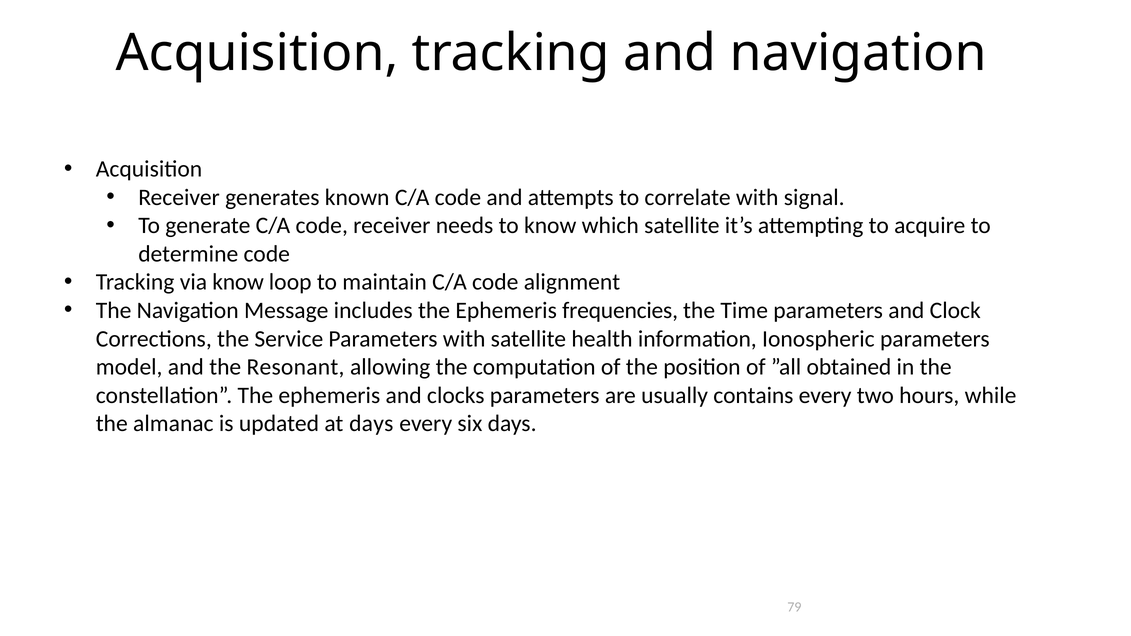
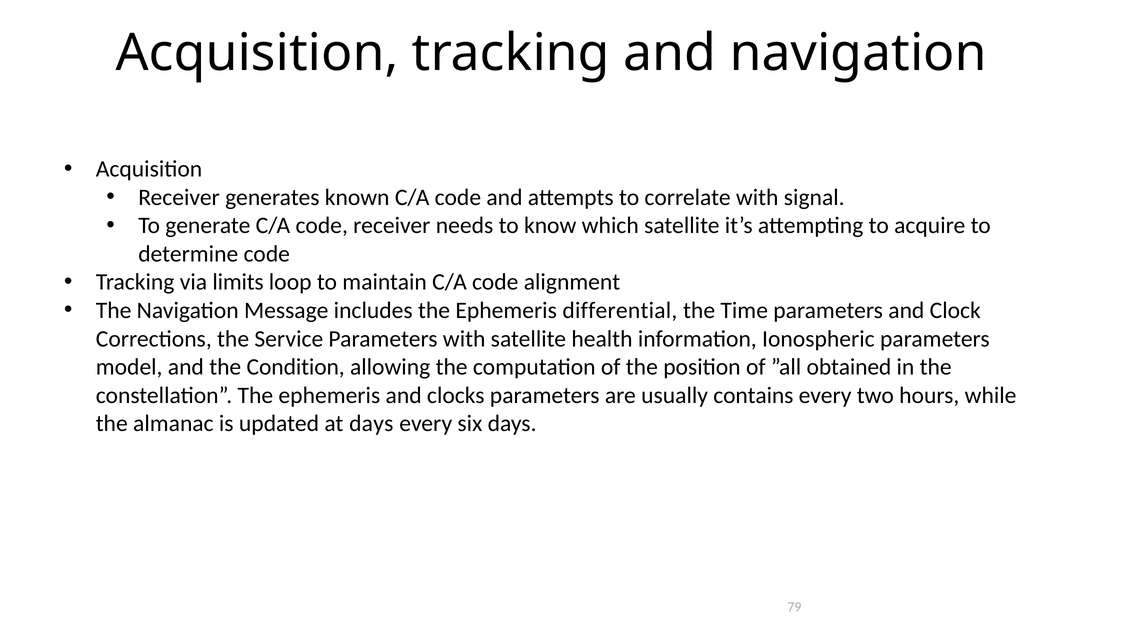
via know: know -> limits (238, 282)
frequencies: frequencies -> differential (620, 311)
Resonant: Resonant -> Condition (296, 367)
